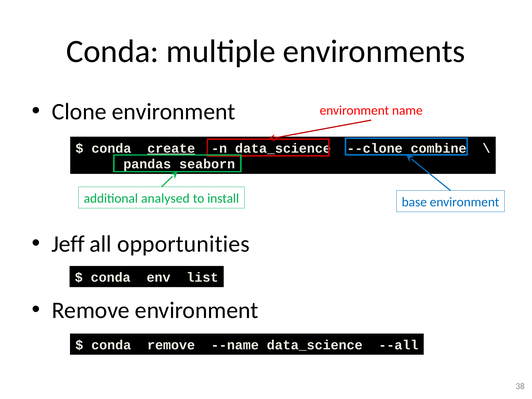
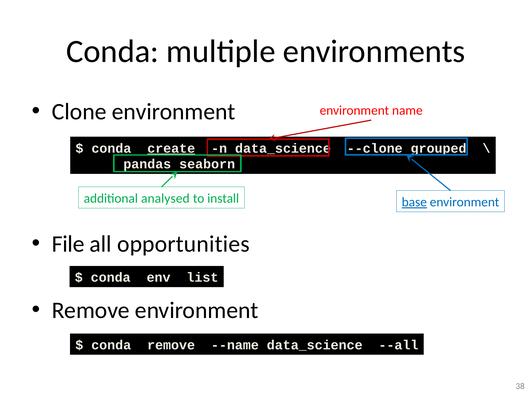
combine: combine -> grouped (439, 148)
base underline: none -> present (414, 202)
Jeff: Jeff -> File (68, 244)
